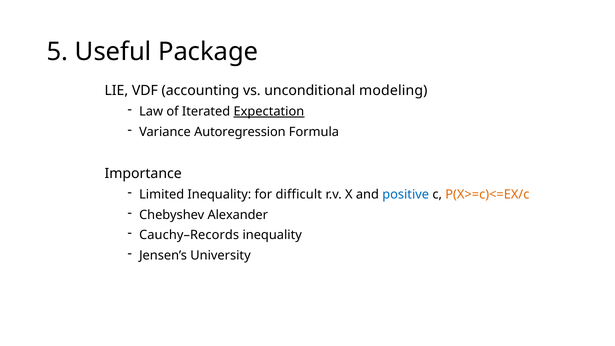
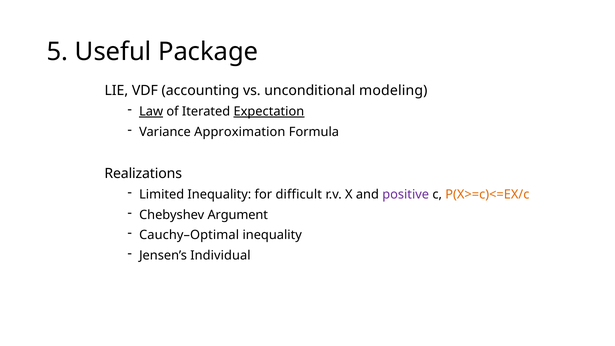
Law underline: none -> present (151, 111)
Autoregression: Autoregression -> Approximation (240, 132)
Importance: Importance -> Realizations (143, 174)
positive colour: blue -> purple (406, 195)
Alexander: Alexander -> Argument (238, 215)
Cauchy–Records: Cauchy–Records -> Cauchy–Optimal (189, 235)
University: University -> Individual (220, 255)
